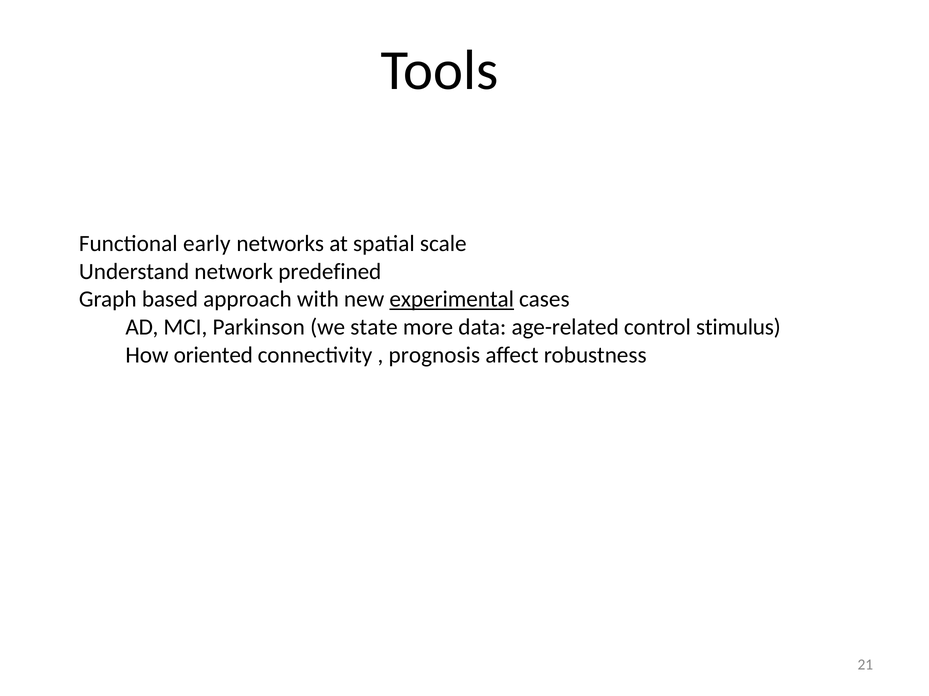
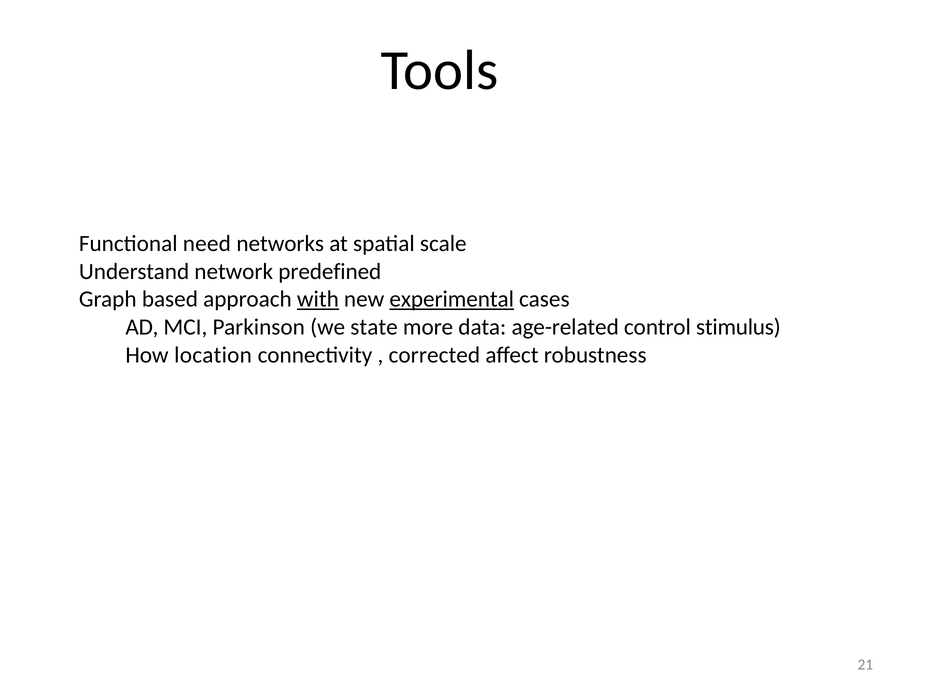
early: early -> need (207, 244)
with underline: none -> present (318, 300)
oriented: oriented -> location (213, 355)
prognosis: prognosis -> corrected (434, 355)
